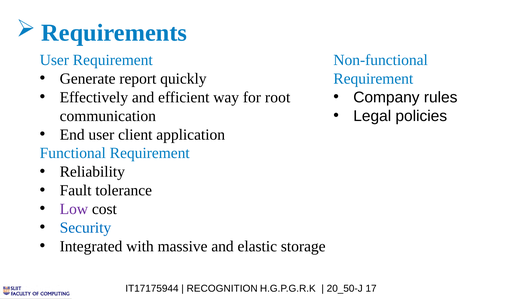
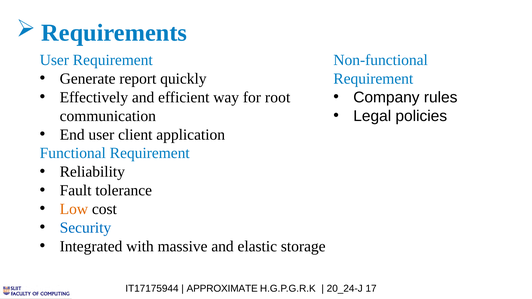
Low colour: purple -> orange (74, 209)
RECOGNITION: RECOGNITION -> APPROXIMATE (222, 289)
20_50-J: 20_50-J -> 20_24-J (345, 289)
